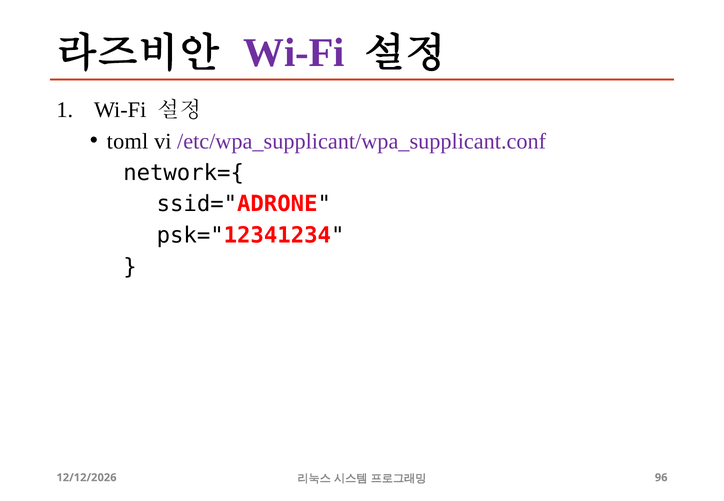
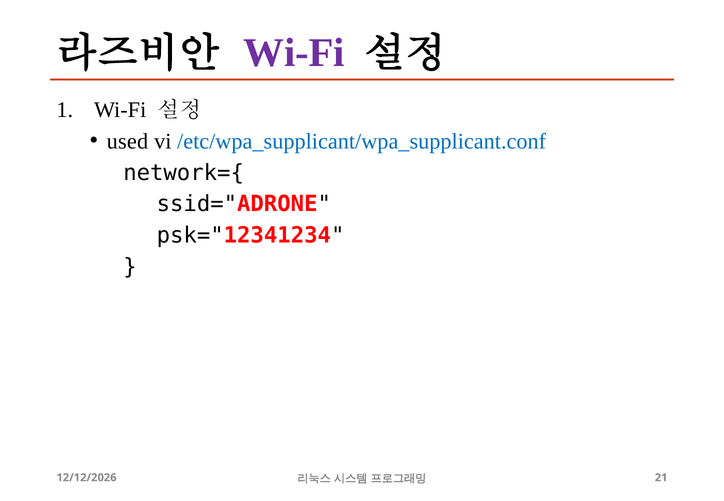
toml: toml -> used (127, 141)
/etc/wpa_supplicant/wpa_supplicant.conf colour: purple -> blue (362, 141)
96: 96 -> 21 (661, 478)
